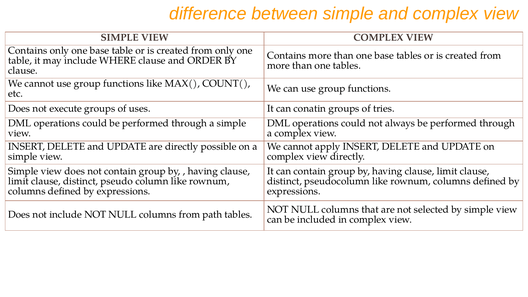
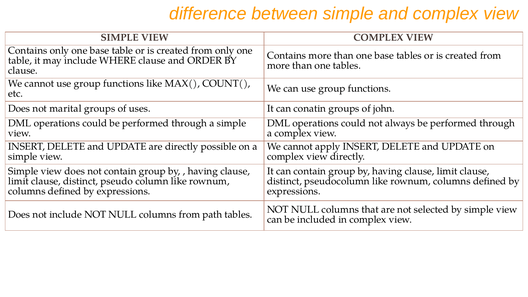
execute: execute -> marital (66, 108)
tries: tries -> john (384, 108)
